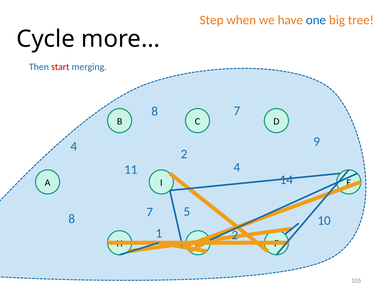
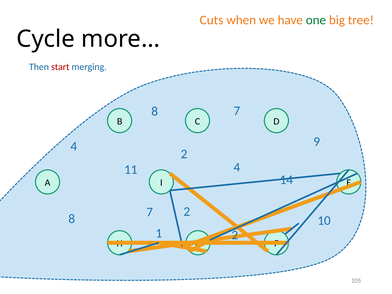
Step: Step -> Cuts (212, 20)
one colour: blue -> green (316, 20)
7 5: 5 -> 2 (187, 212)
